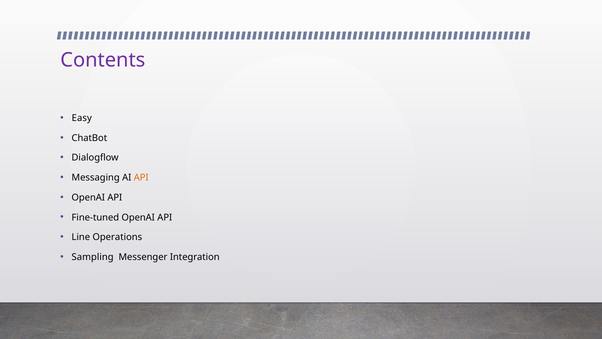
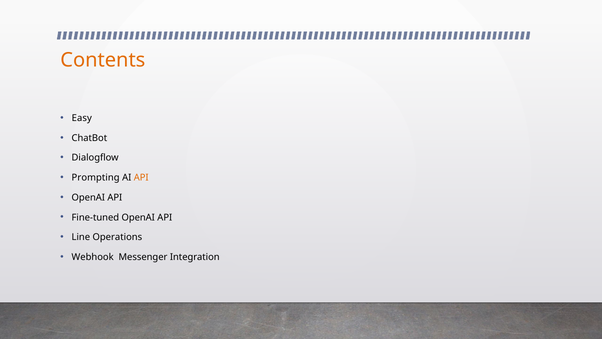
Contents colour: purple -> orange (103, 60)
Messaging: Messaging -> Prompting (96, 178)
Sampling: Sampling -> Webhook (93, 257)
